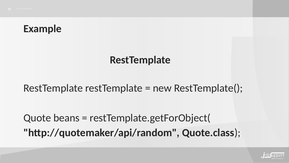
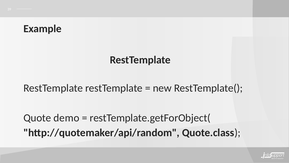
beans: beans -> demo (66, 118)
